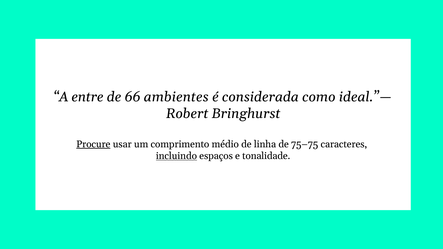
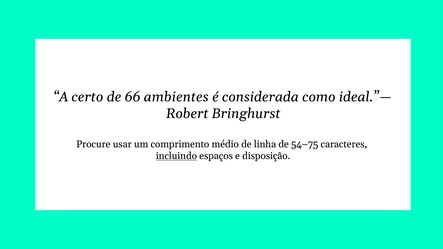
entre: entre -> certo (87, 97)
Procure underline: present -> none (93, 144)
75–75: 75–75 -> 54–75 (305, 144)
tonalidade: tonalidade -> disposição (266, 156)
